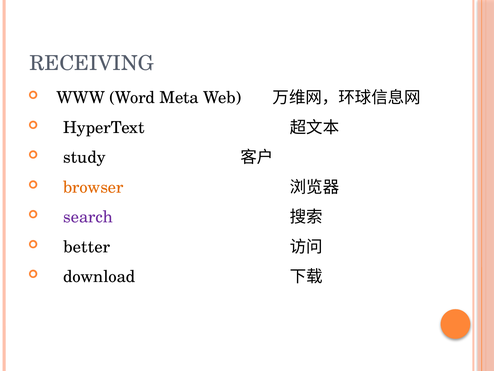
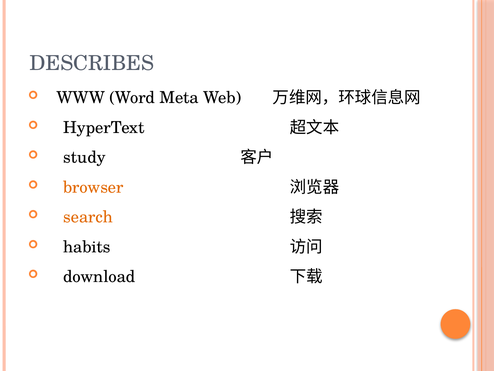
RECEIVING: RECEIVING -> DESCRIBES (92, 63)
search colour: purple -> orange (88, 217)
better: better -> habits (87, 247)
